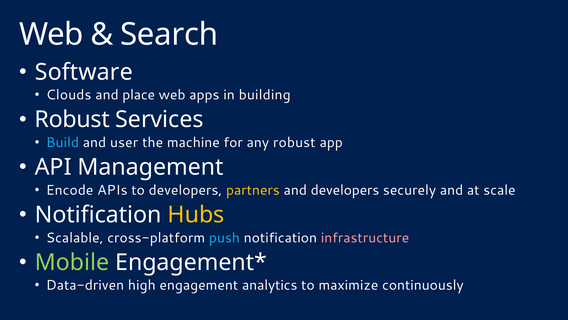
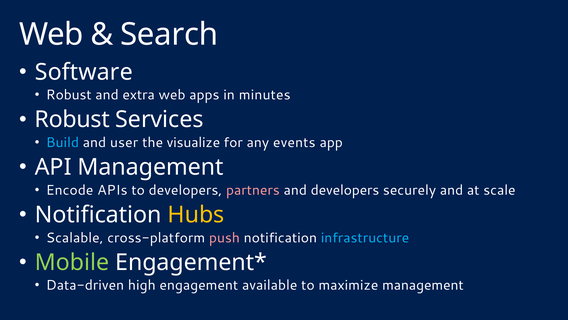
Clouds: Clouds -> Robust (69, 95)
place: place -> extra (139, 95)
building: building -> minutes (265, 95)
machine: machine -> visualize (193, 142)
any robust: robust -> events (294, 142)
partners colour: yellow -> pink (253, 190)
push colour: light blue -> pink (224, 237)
infrastructure colour: pink -> light blue (365, 237)
analytics: analytics -> available (270, 285)
maximize continuously: continuously -> management (423, 285)
